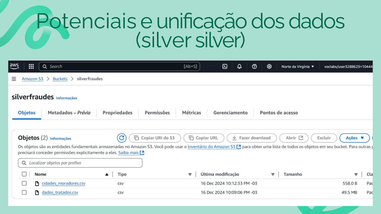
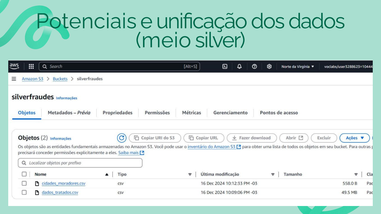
silver: silver -> meio (163, 40)
